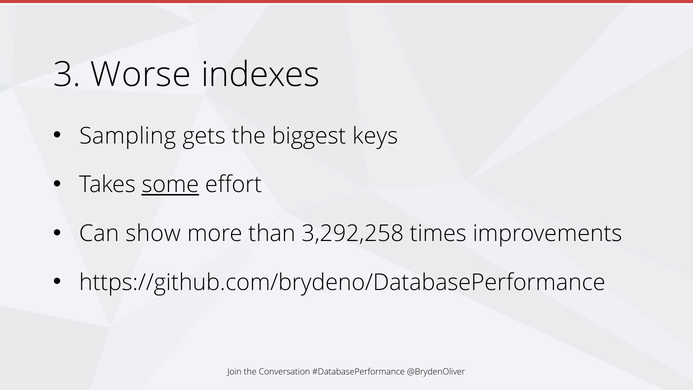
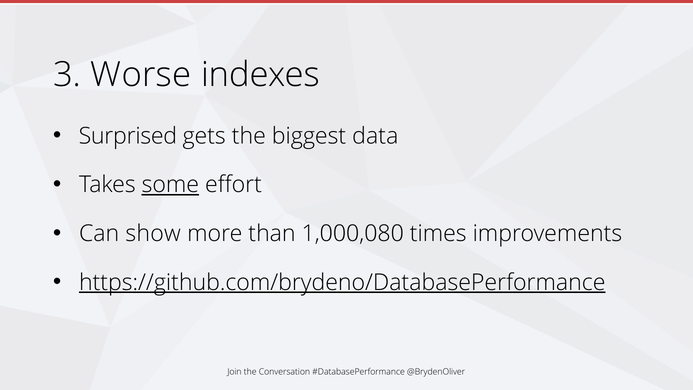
Sampling: Sampling -> Surprised (128, 136)
keys: keys -> data (375, 136)
3,292,258: 3,292,258 -> 1,000,080 (353, 234)
https://github.com/brydeno/DatabasePerformance underline: none -> present (342, 282)
